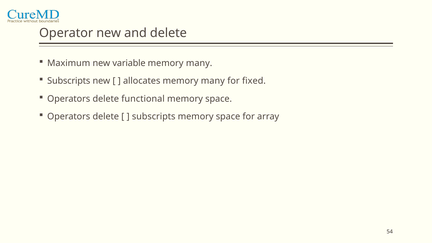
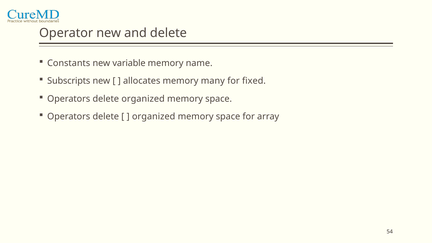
Maximum: Maximum -> Constants (69, 63)
many: many -> name (199, 63)
delete functional: functional -> organized (143, 99)
subscripts: subscripts -> organized (154, 117)
